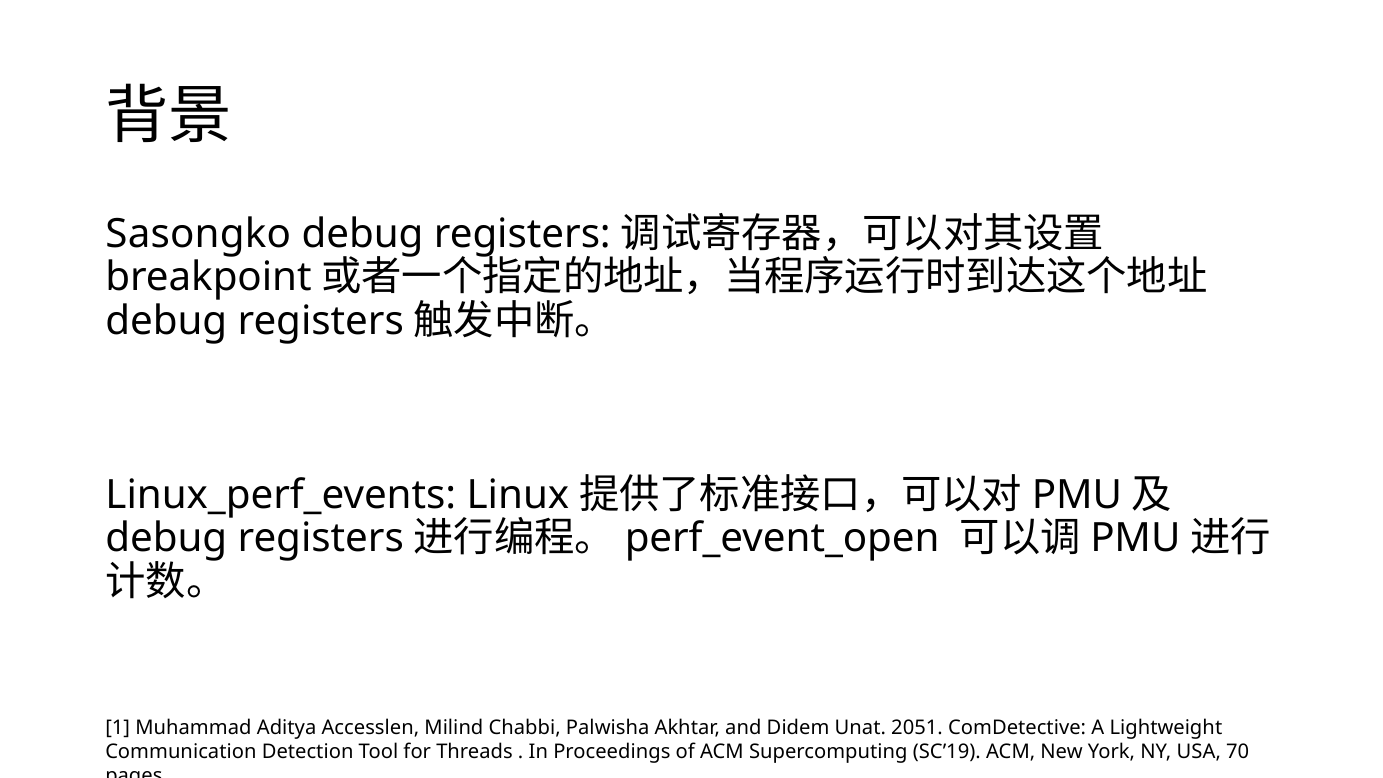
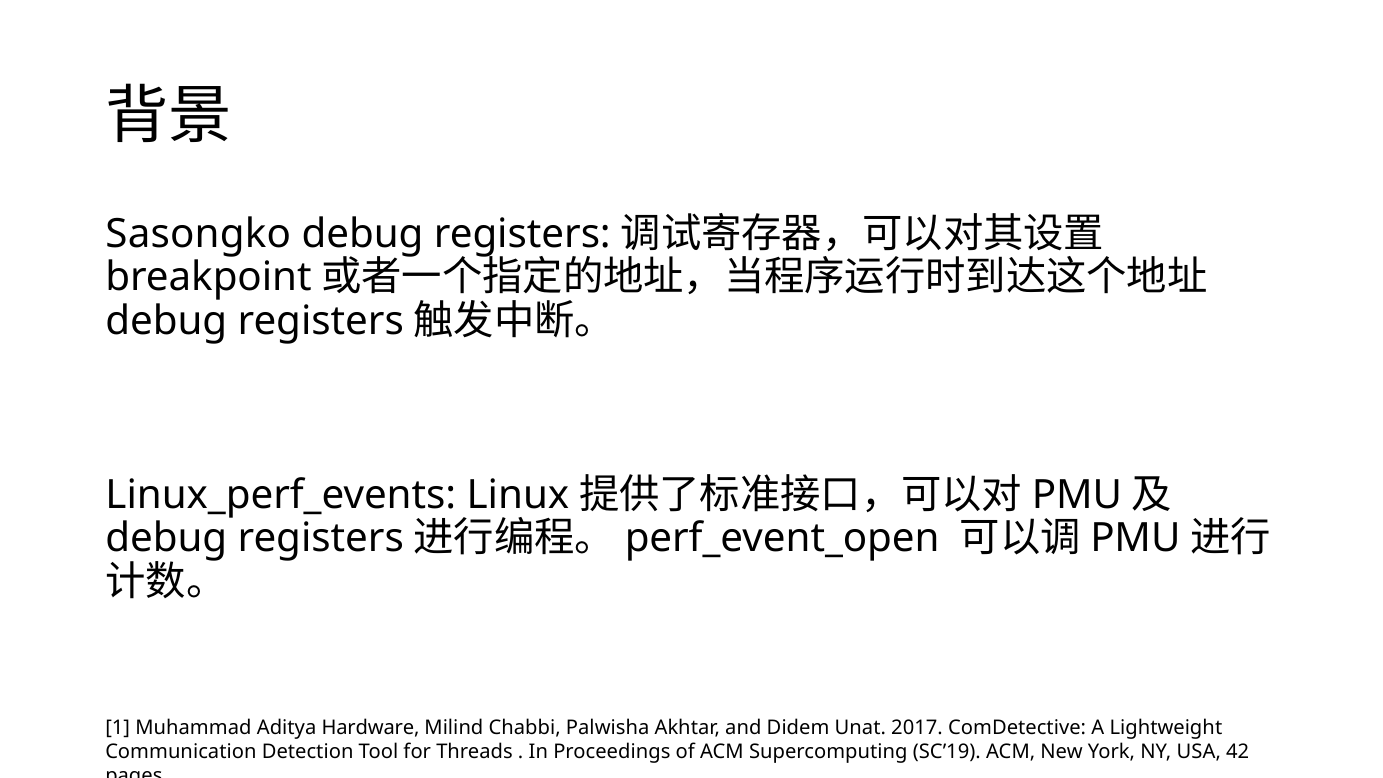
Accesslen: Accesslen -> Hardware (370, 728)
2051: 2051 -> 2017 (917, 728)
70: 70 -> 42 (1238, 752)
